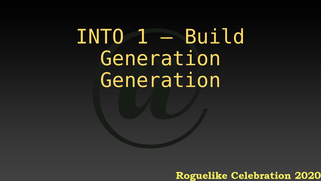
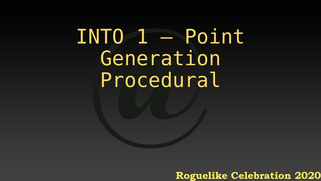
Build: Build -> Point (215, 37)
Generation: Generation -> Procedural (161, 80)
